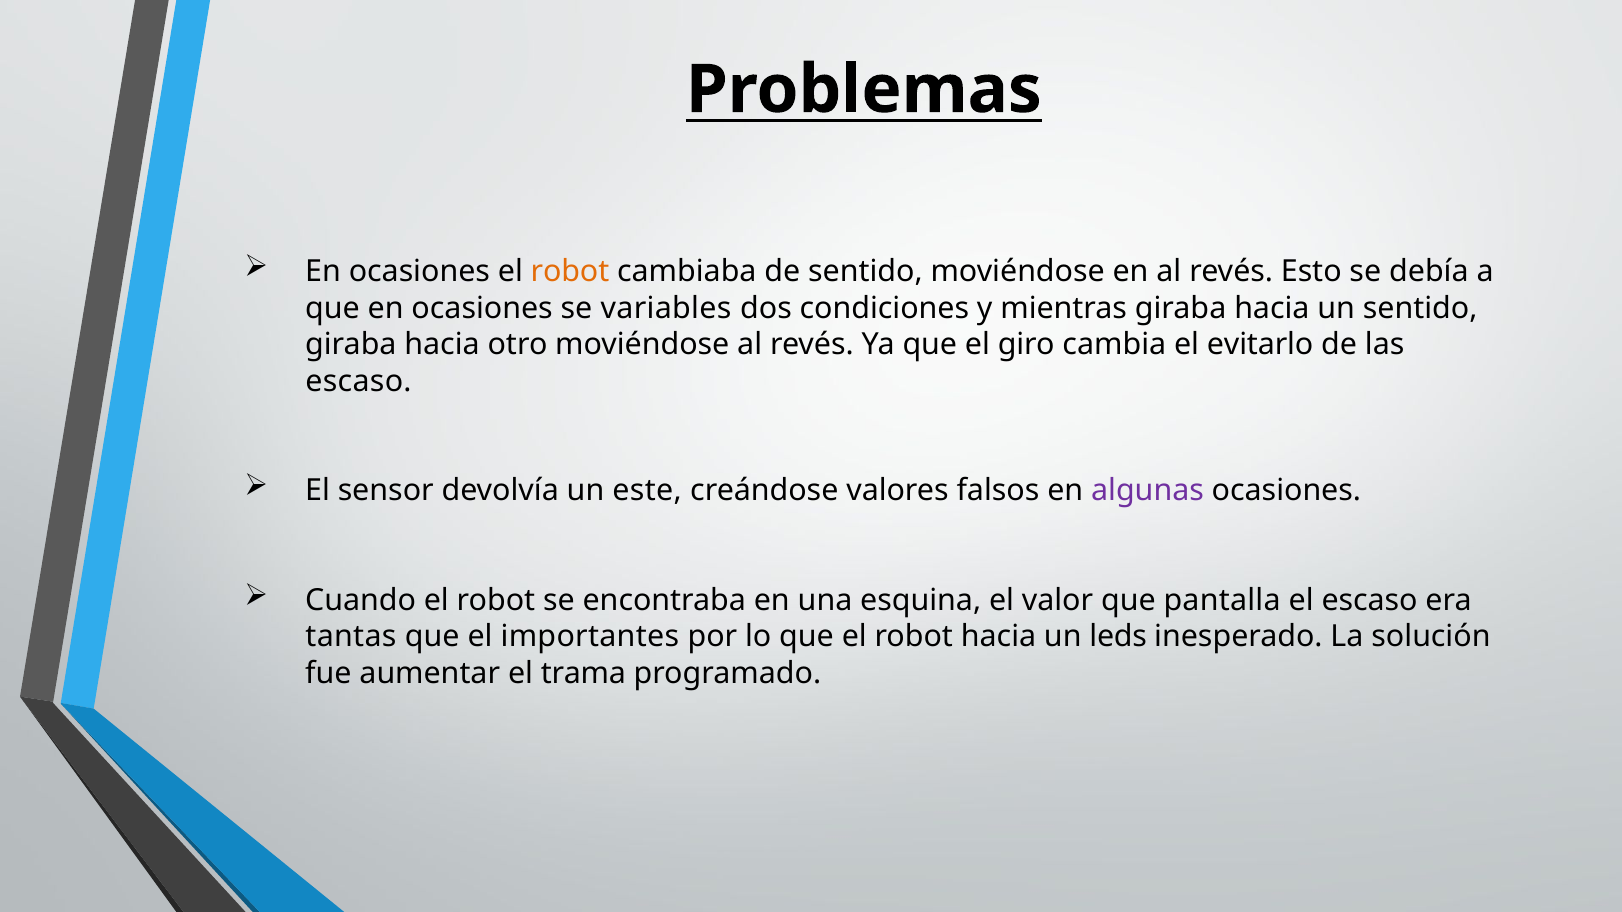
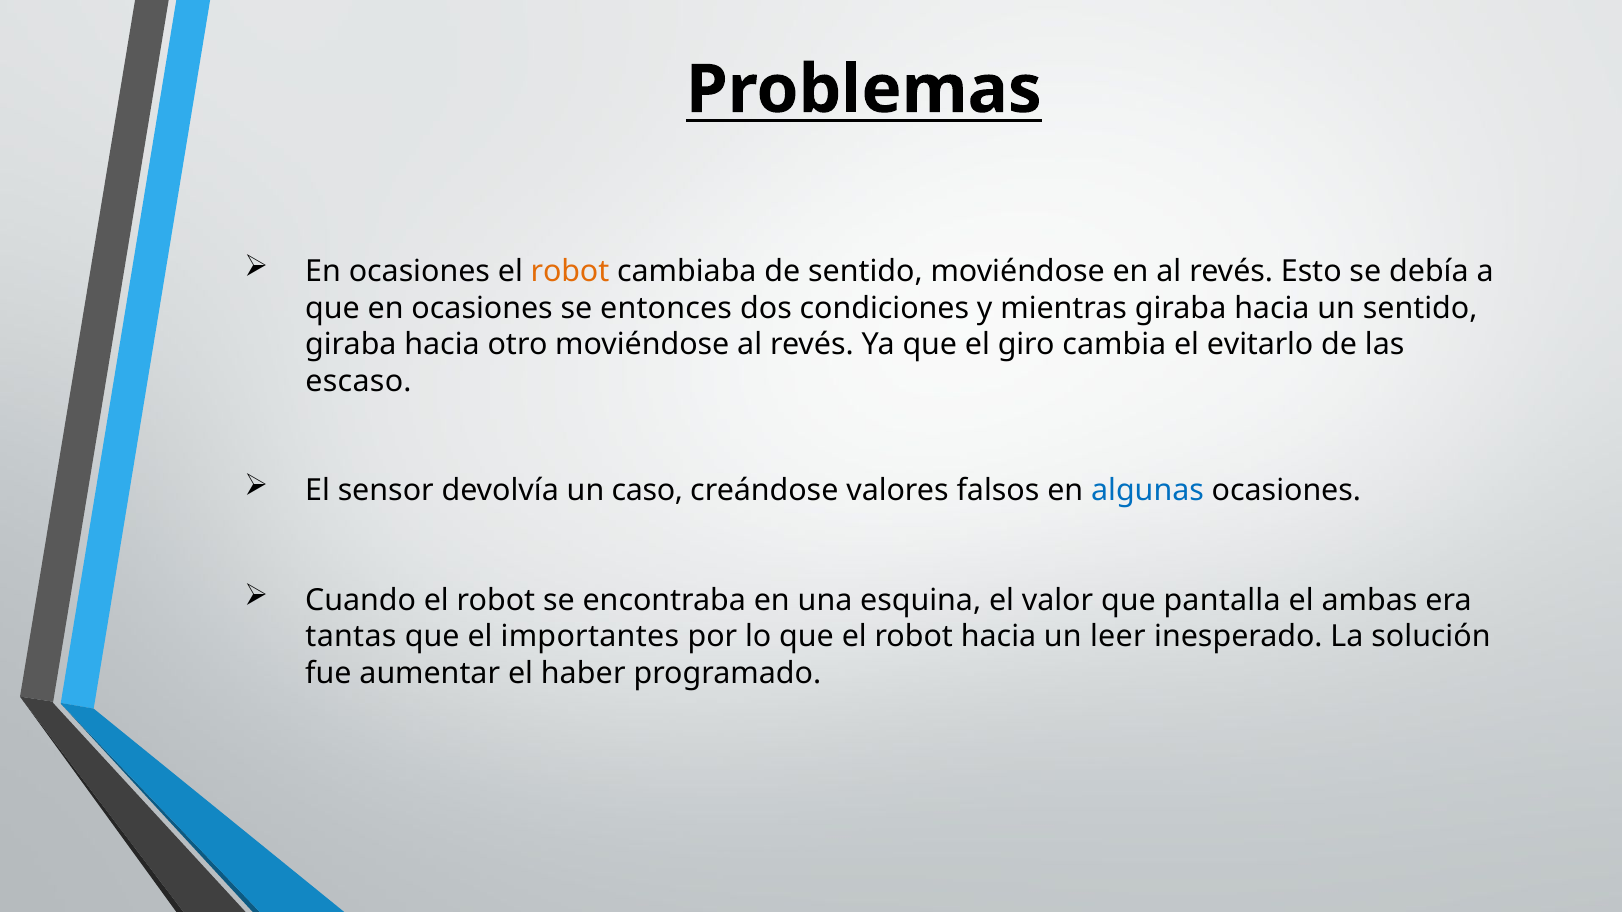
variables: variables -> entonces (666, 309)
este: este -> caso (647, 491)
algunas colour: purple -> blue (1148, 491)
el escaso: escaso -> ambas (1370, 601)
leds: leds -> leer (1118, 637)
trama: trama -> haber (583, 673)
